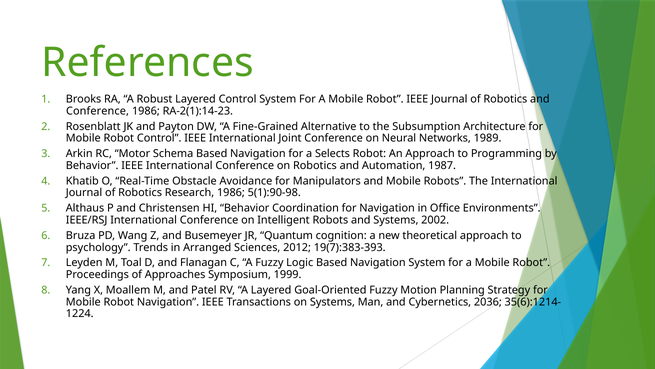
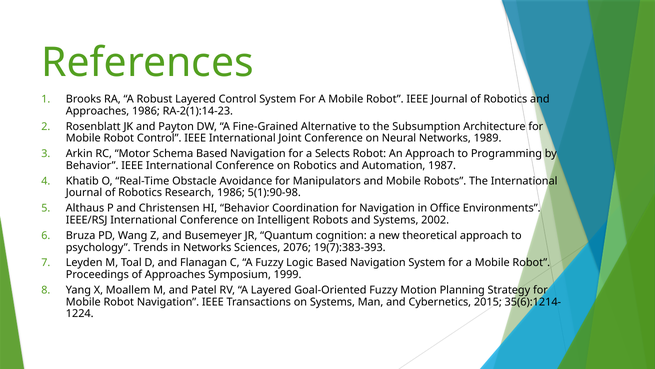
Conference: Conference -> Approaches (98, 111)
in Arranged: Arranged -> Networks (207, 247)
2012: 2012 -> 2076 (297, 247)
2036: 2036 -> 2015 (488, 301)
